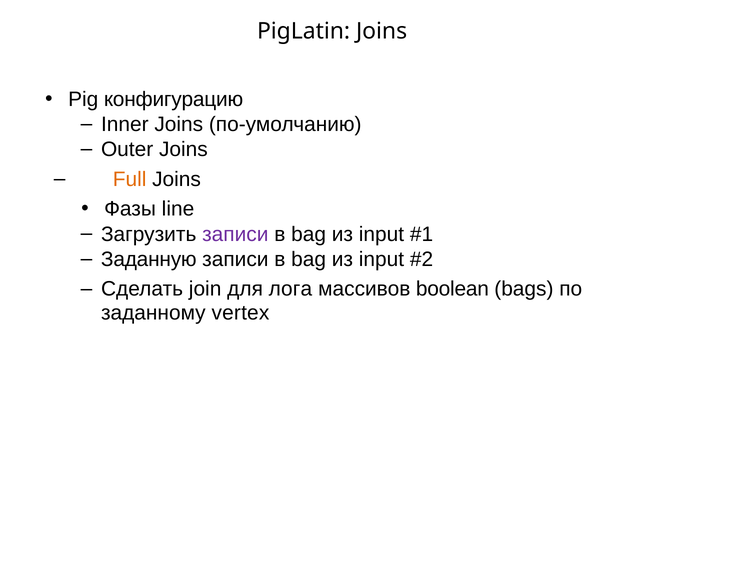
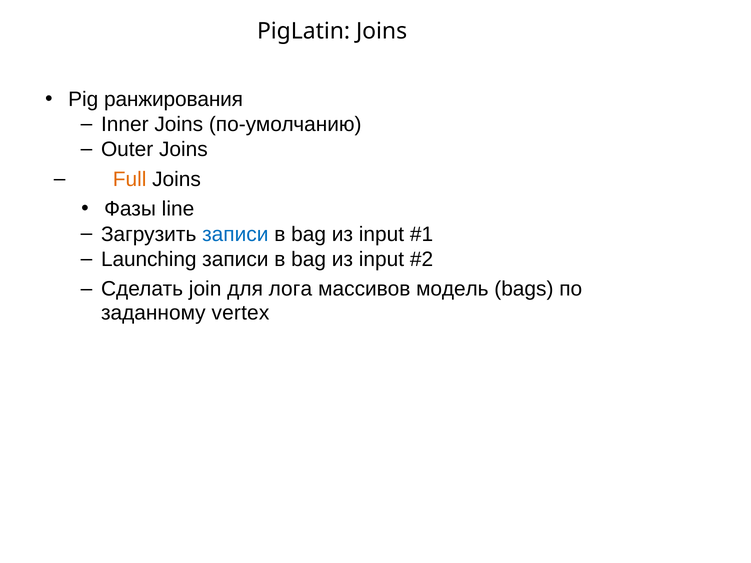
конфигурацию: конфигурацию -> ранжирования (174, 99)
записи colour: purple -> blue (235, 234)
Заданную: Заданную -> Launching (149, 259)
boolean: boolean -> модель (452, 289)
